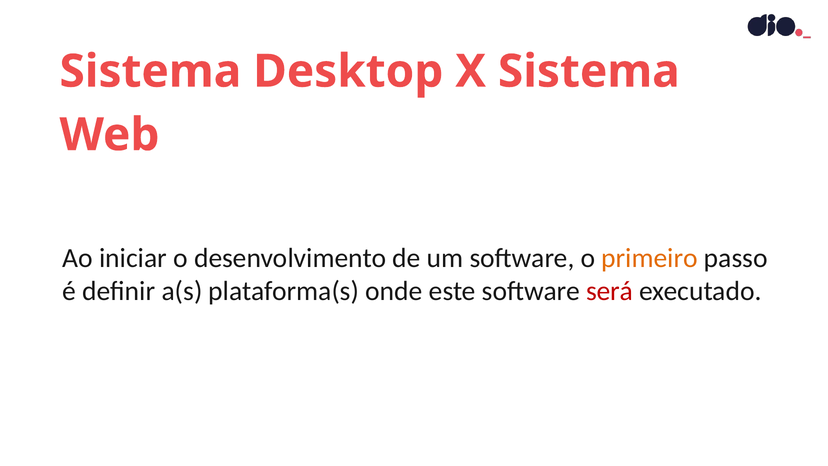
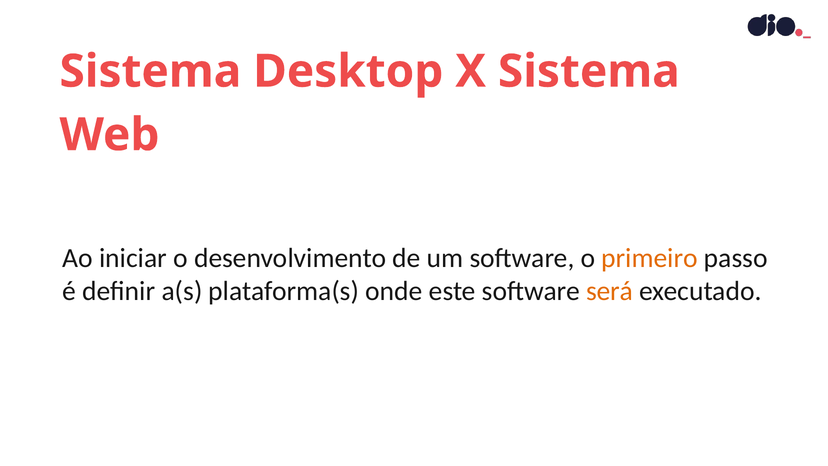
será colour: red -> orange (610, 291)
